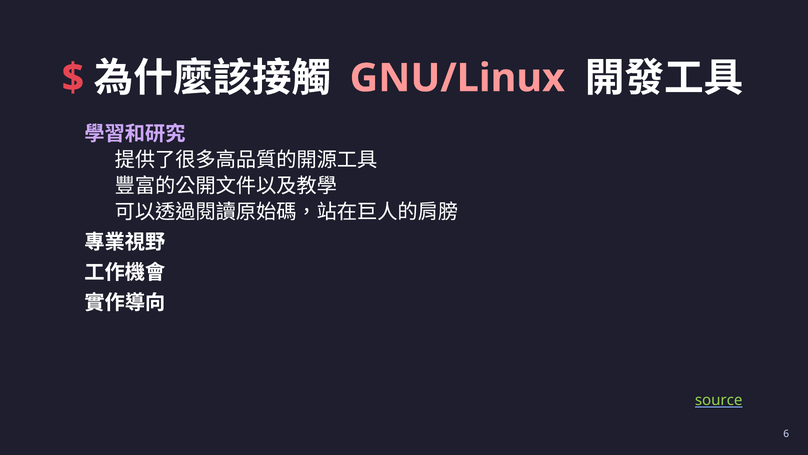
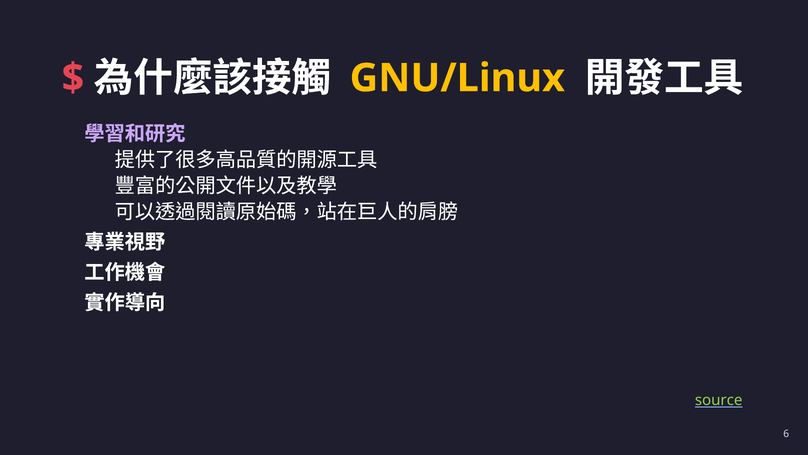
GNU/Linux colour: pink -> yellow (457, 78)
